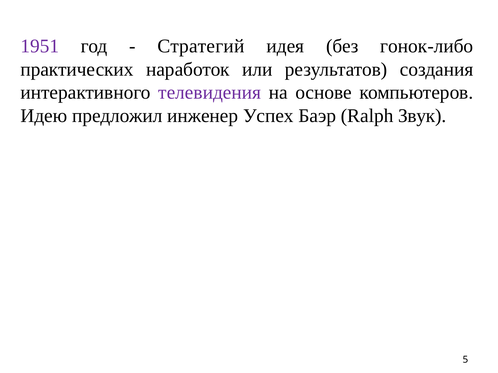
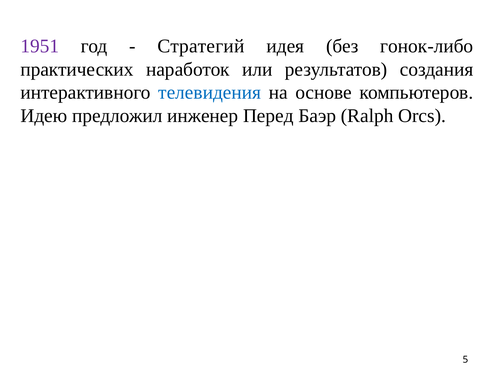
телевидения colour: purple -> blue (210, 93)
Успех: Успех -> Перед (268, 116)
Звук: Звук -> Orcs (422, 116)
